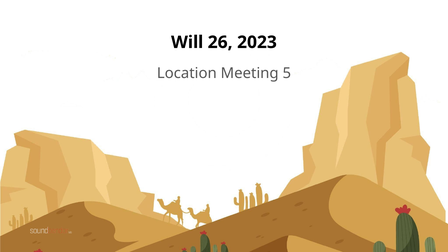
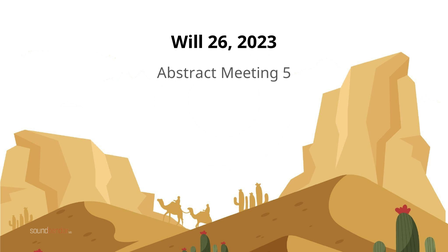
Location: Location -> Abstract (187, 73)
